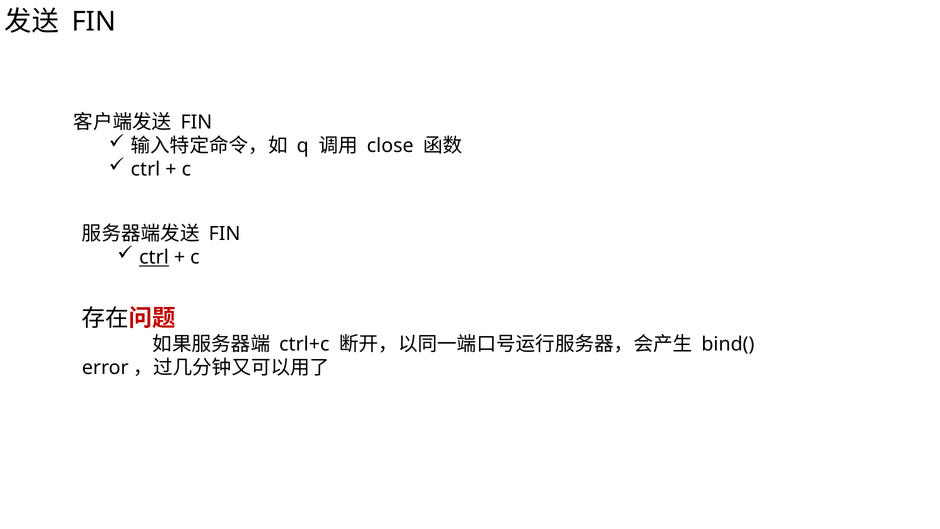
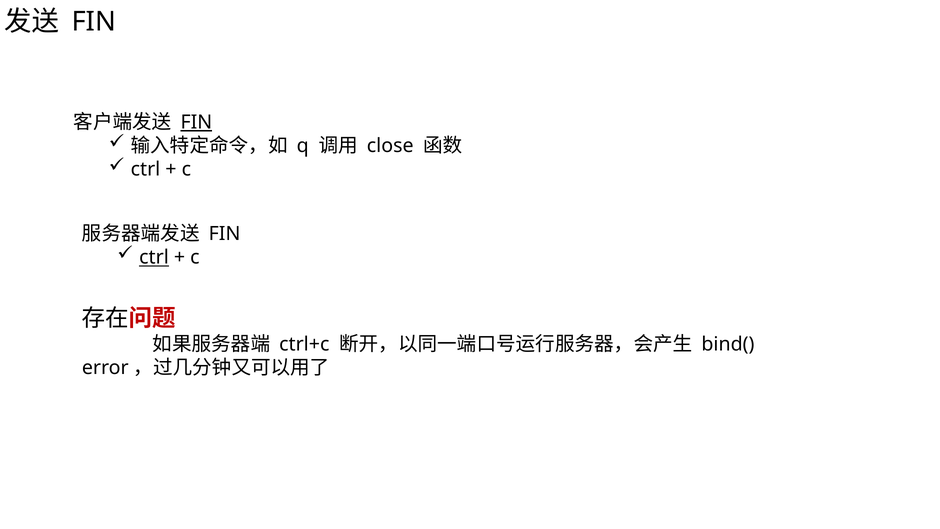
FIN underline: none -> present (196, 122)
